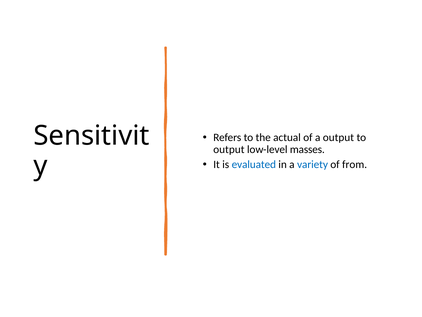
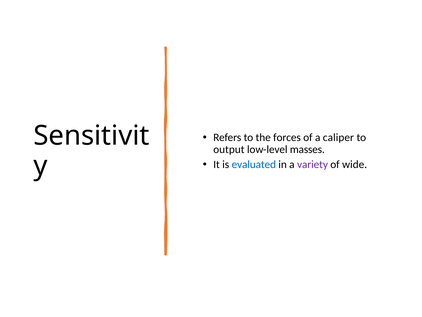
actual: actual -> forces (287, 137)
a output: output -> caliper (338, 137)
variety colour: blue -> purple (313, 164)
from: from -> wide (355, 164)
